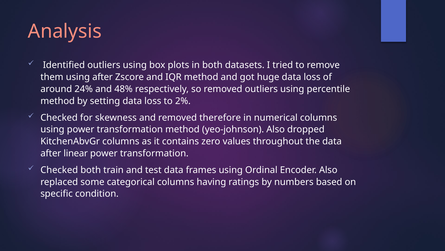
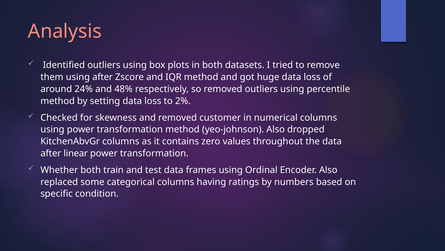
therefore: therefore -> customer (220, 117)
Checked: Checked -> Whether (59, 170)
